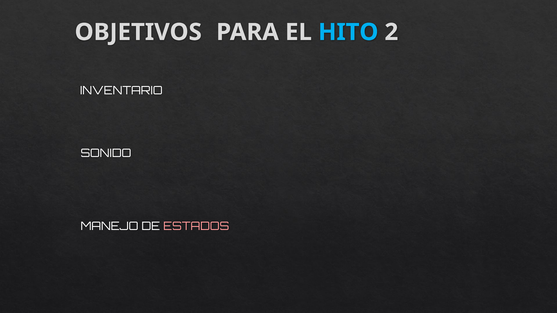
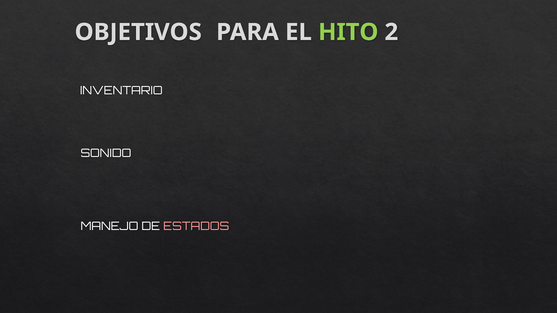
HITO colour: light blue -> light green (348, 32)
